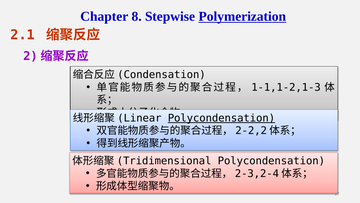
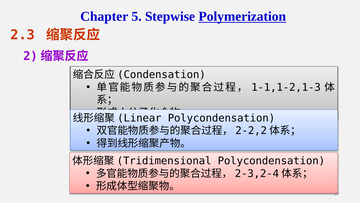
8: 8 -> 5 (137, 16)
2.1: 2.1 -> 2.3 (23, 35)
Polycondensation underline: present -> none (221, 118)
